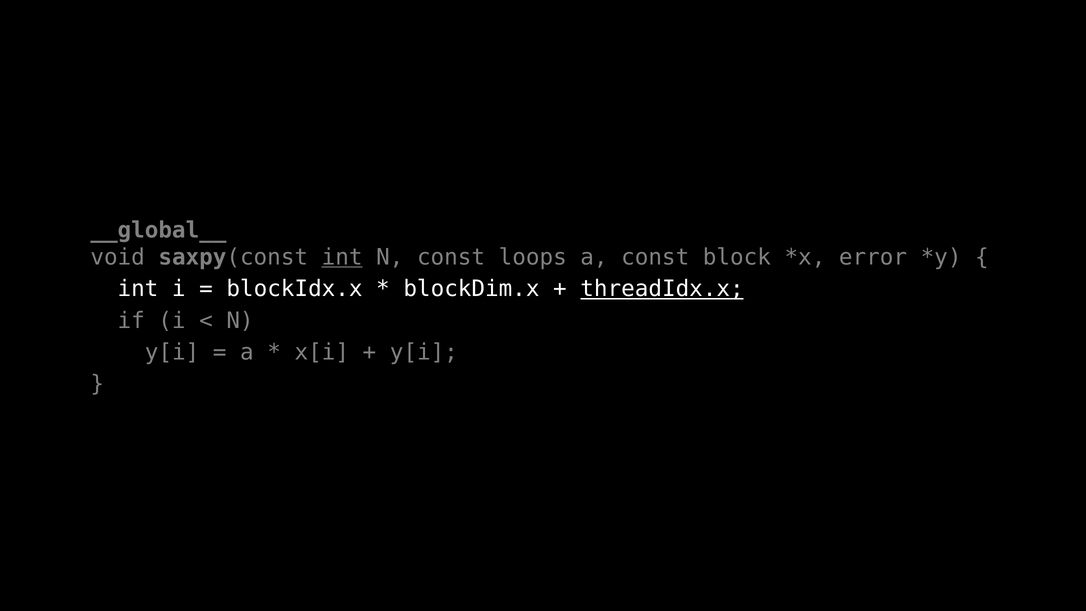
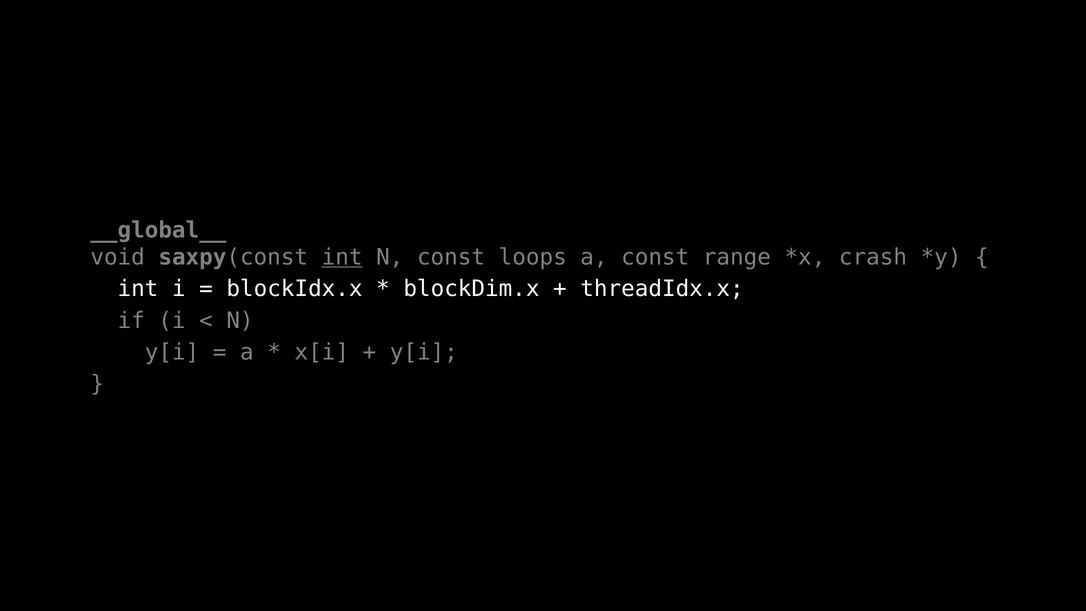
block: block -> range (737, 257)
error: error -> crash (873, 257)
threadIdx.x underline: present -> none (662, 289)
